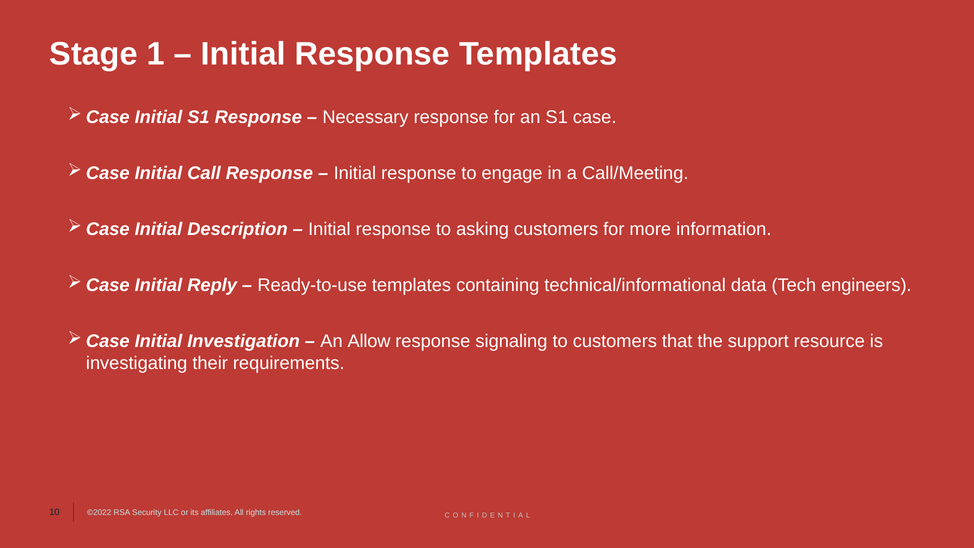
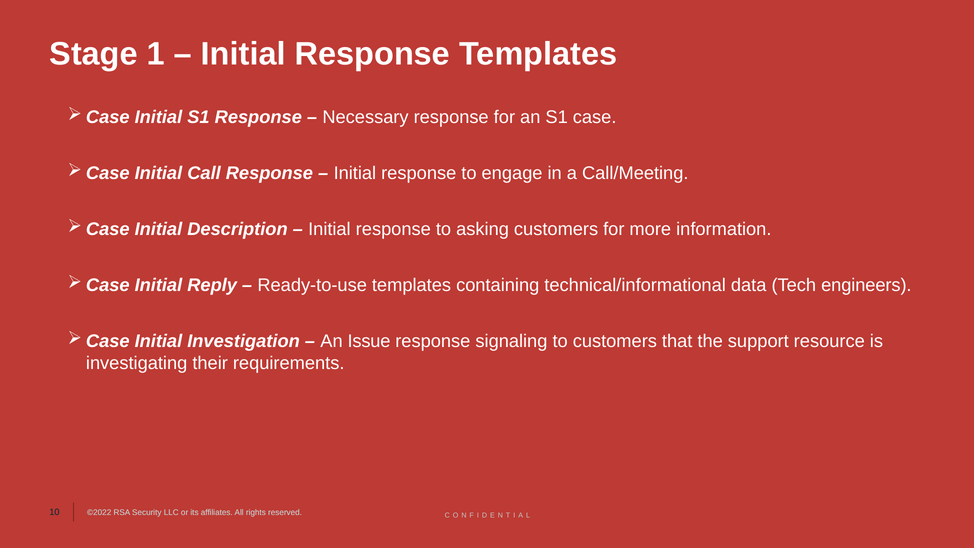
Allow: Allow -> Issue (369, 341)
